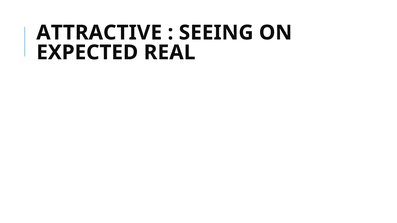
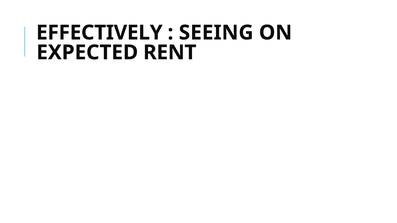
ATTRACTIVE: ATTRACTIVE -> EFFECTIVELY (99, 33)
REAL: REAL -> RENT (170, 53)
